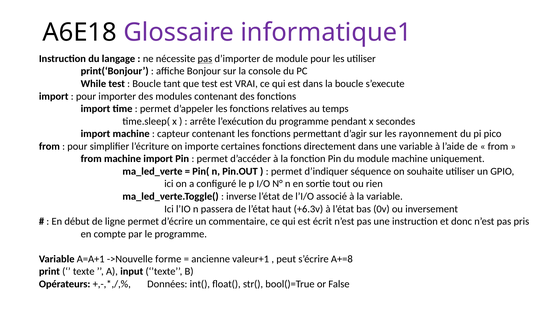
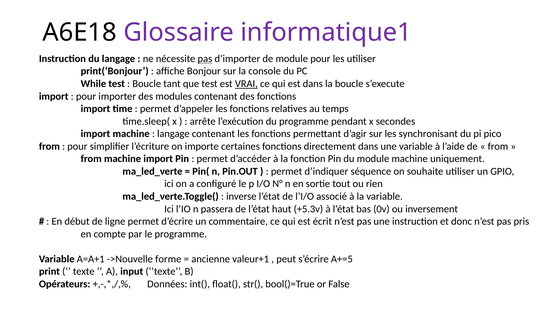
VRAI underline: none -> present (246, 84)
capteur: capteur -> langage (173, 134)
rayonnement: rayonnement -> synchronisant (428, 134)
+6.3v: +6.3v -> +5.3v (308, 209)
A+=8: A+=8 -> A+=5 (342, 259)
